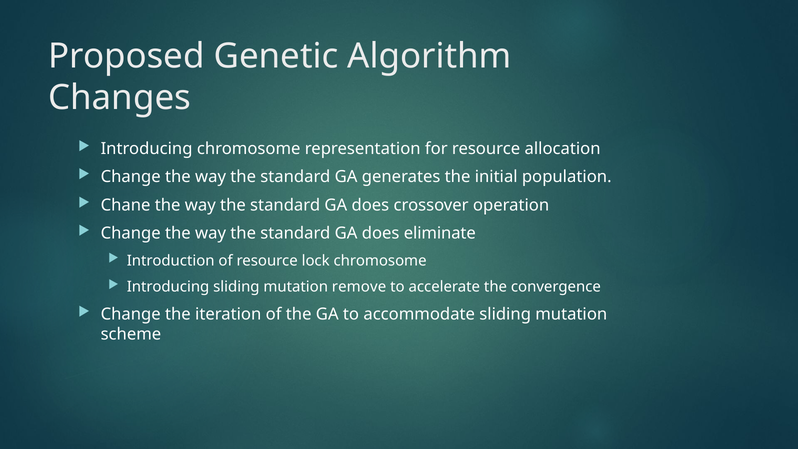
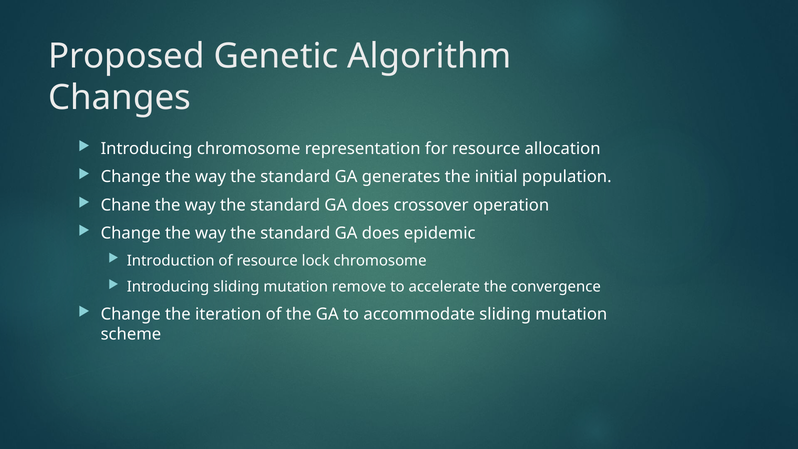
eliminate: eliminate -> epidemic (440, 233)
